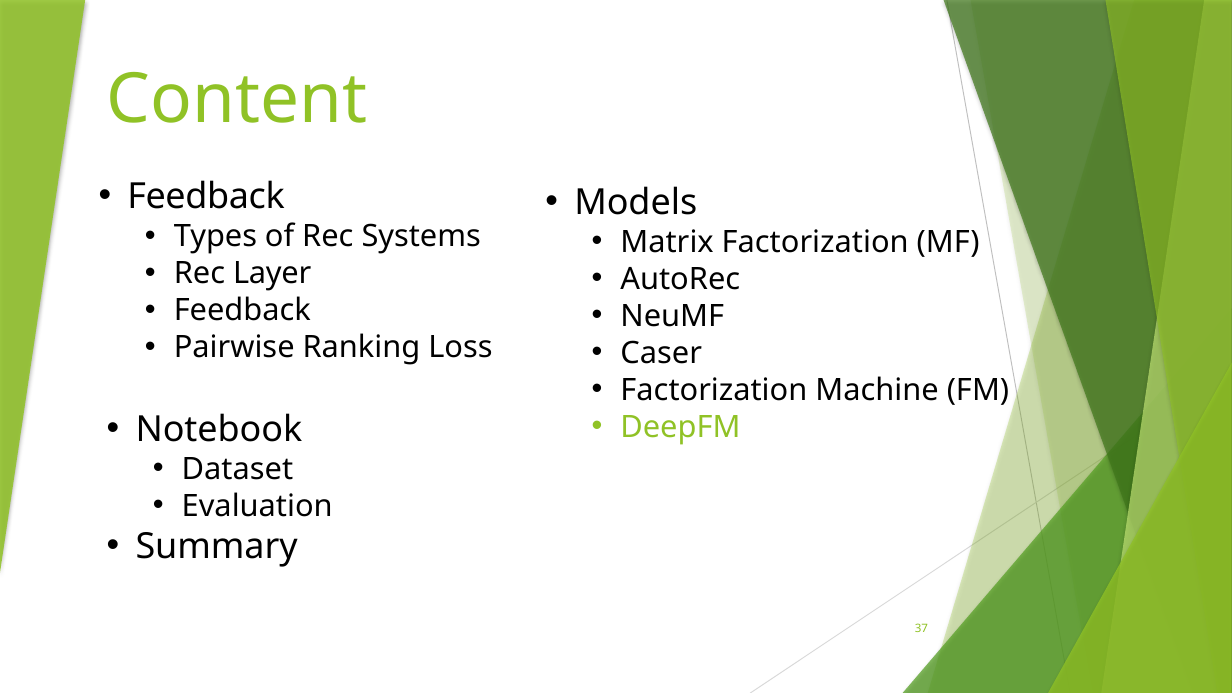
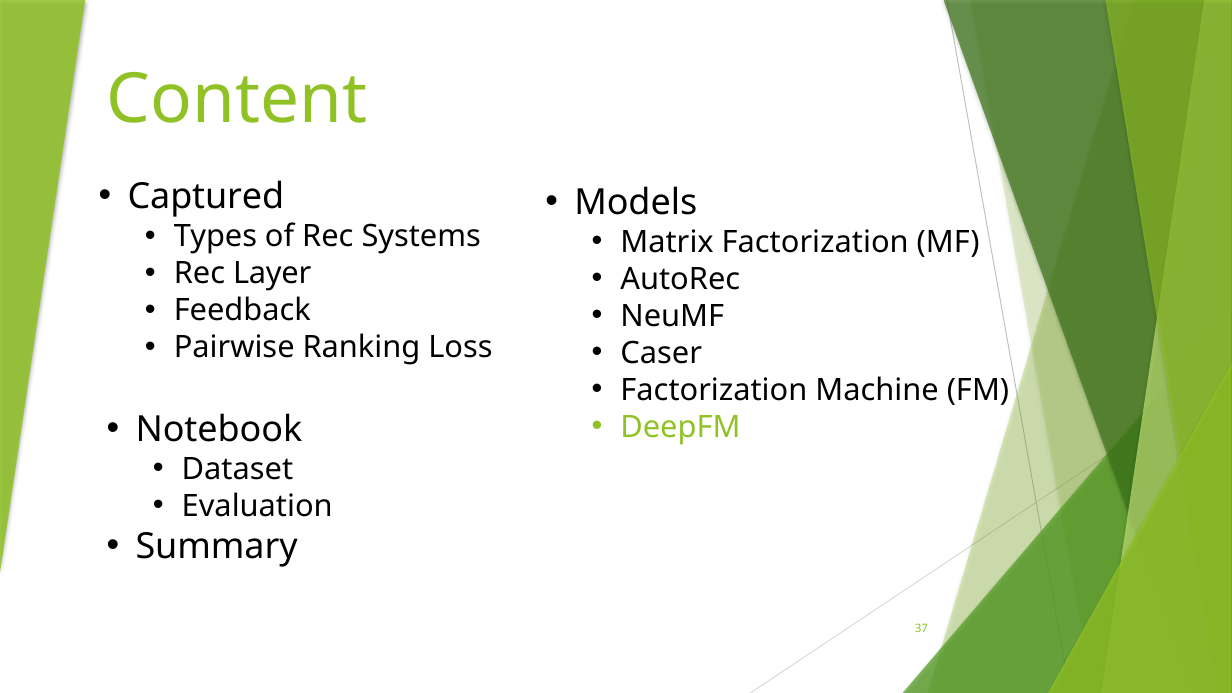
Feedback: Feedback -> Captured (206, 197)
